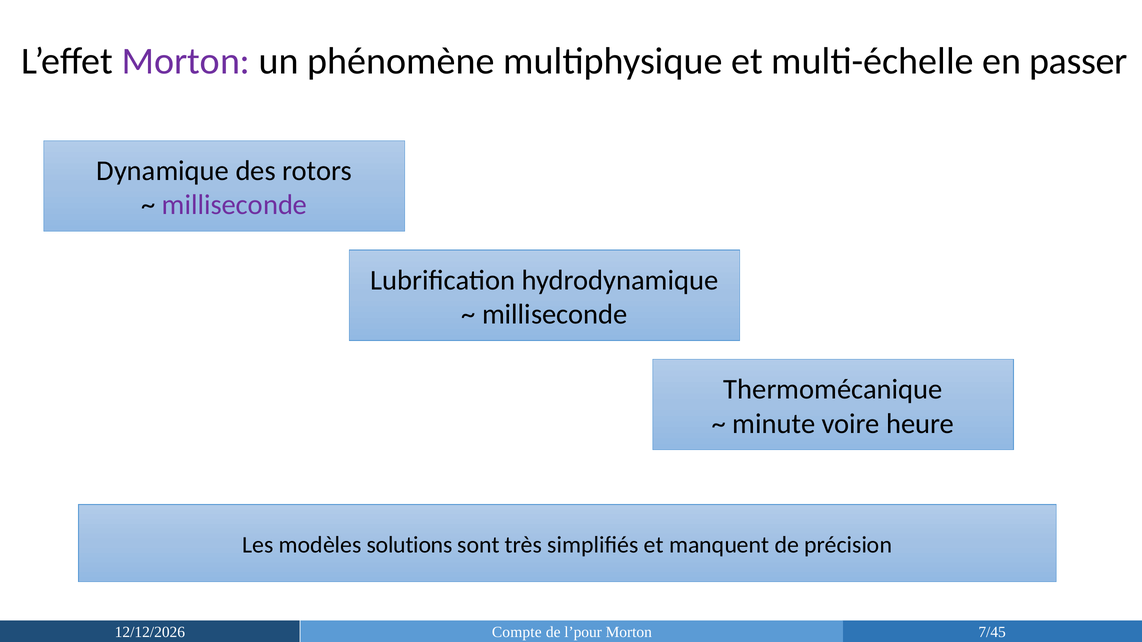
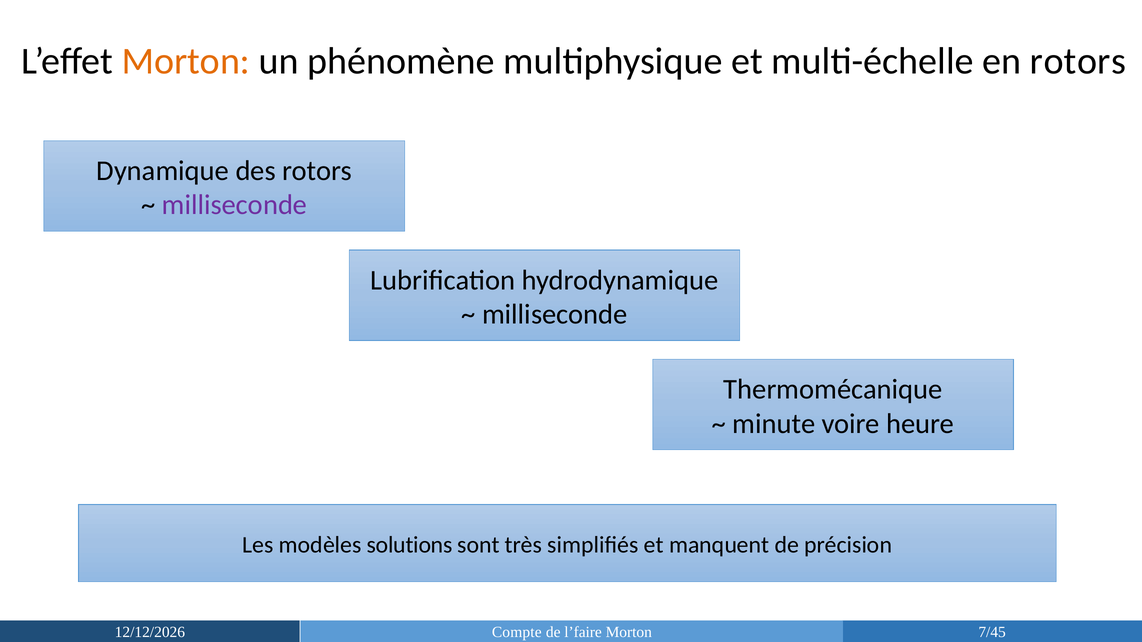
Morton colour: purple -> orange (186, 61)
en passer: passer -> rotors (1078, 61)
l’pour: l’pour -> l’faire (583, 633)
